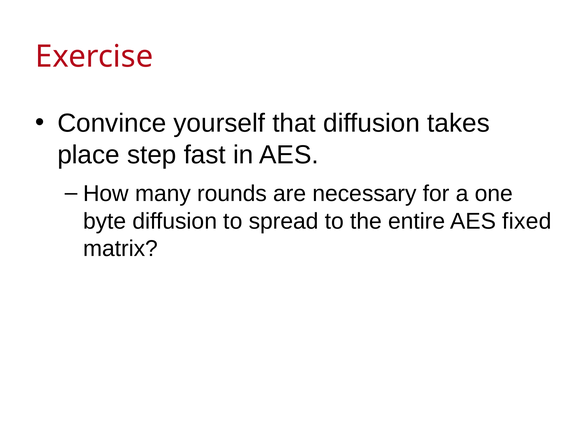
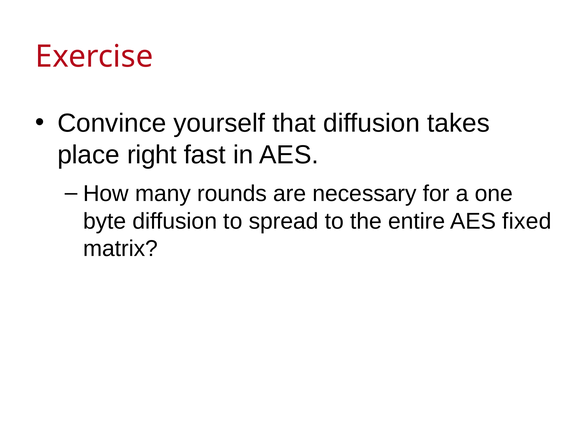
step: step -> right (152, 155)
